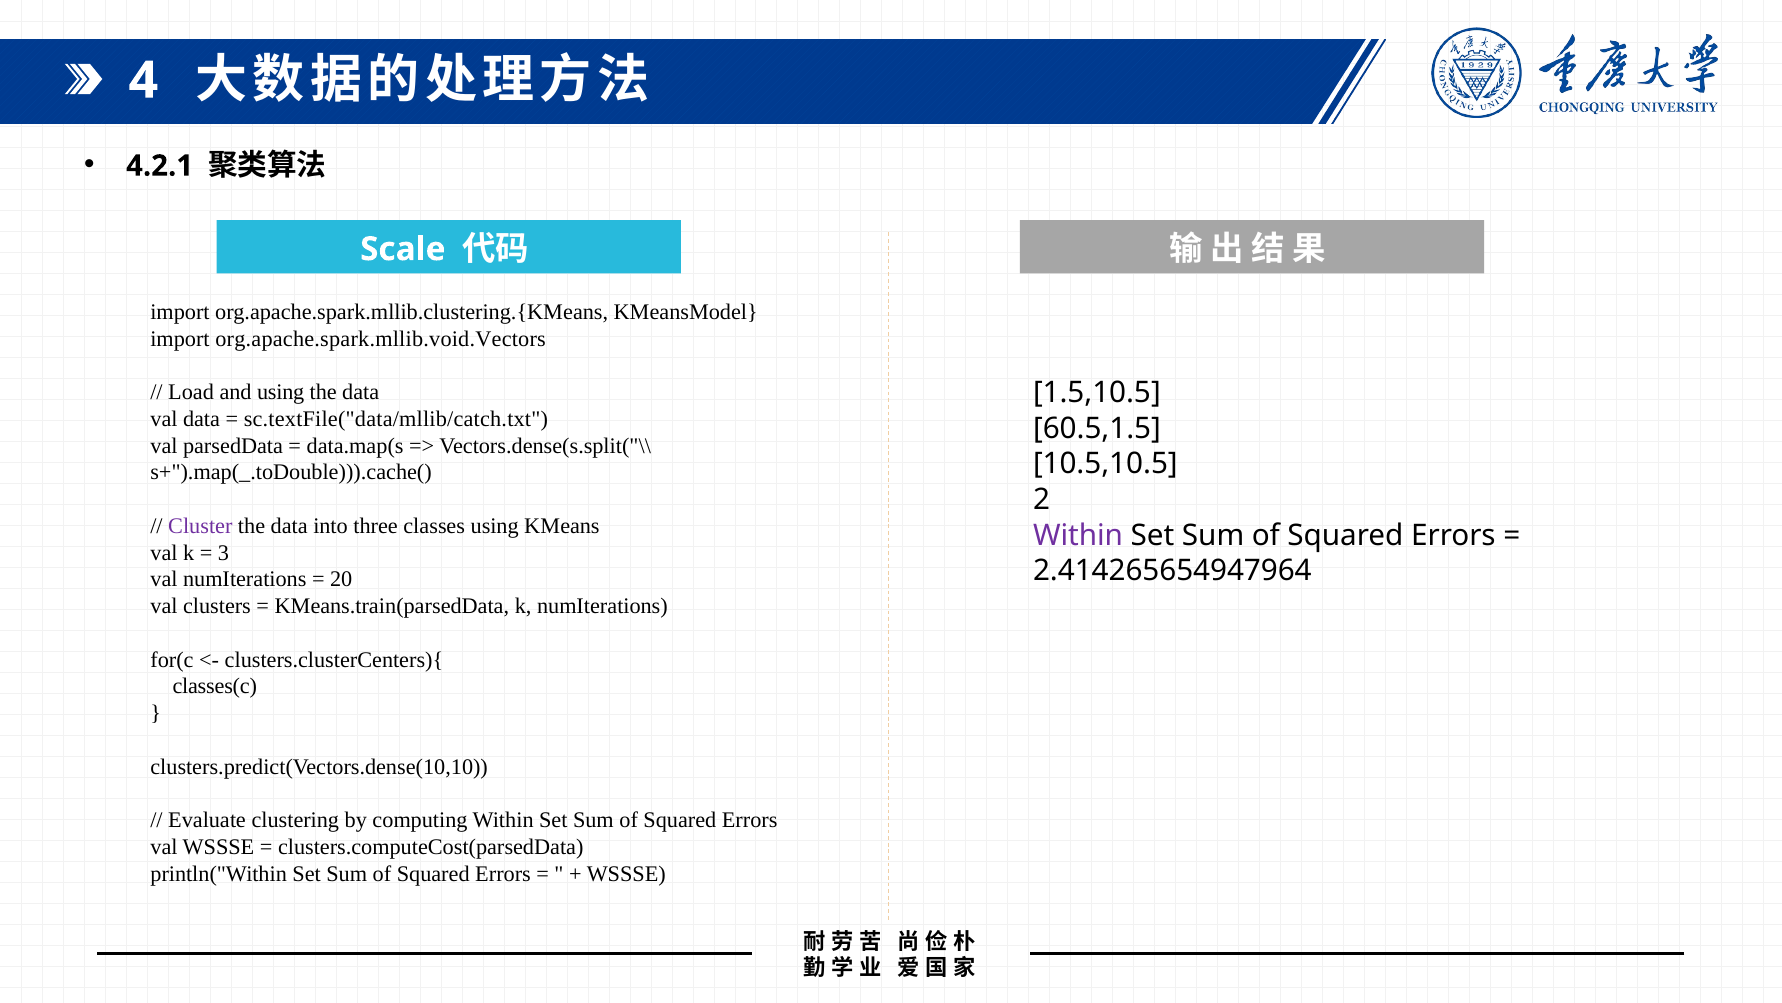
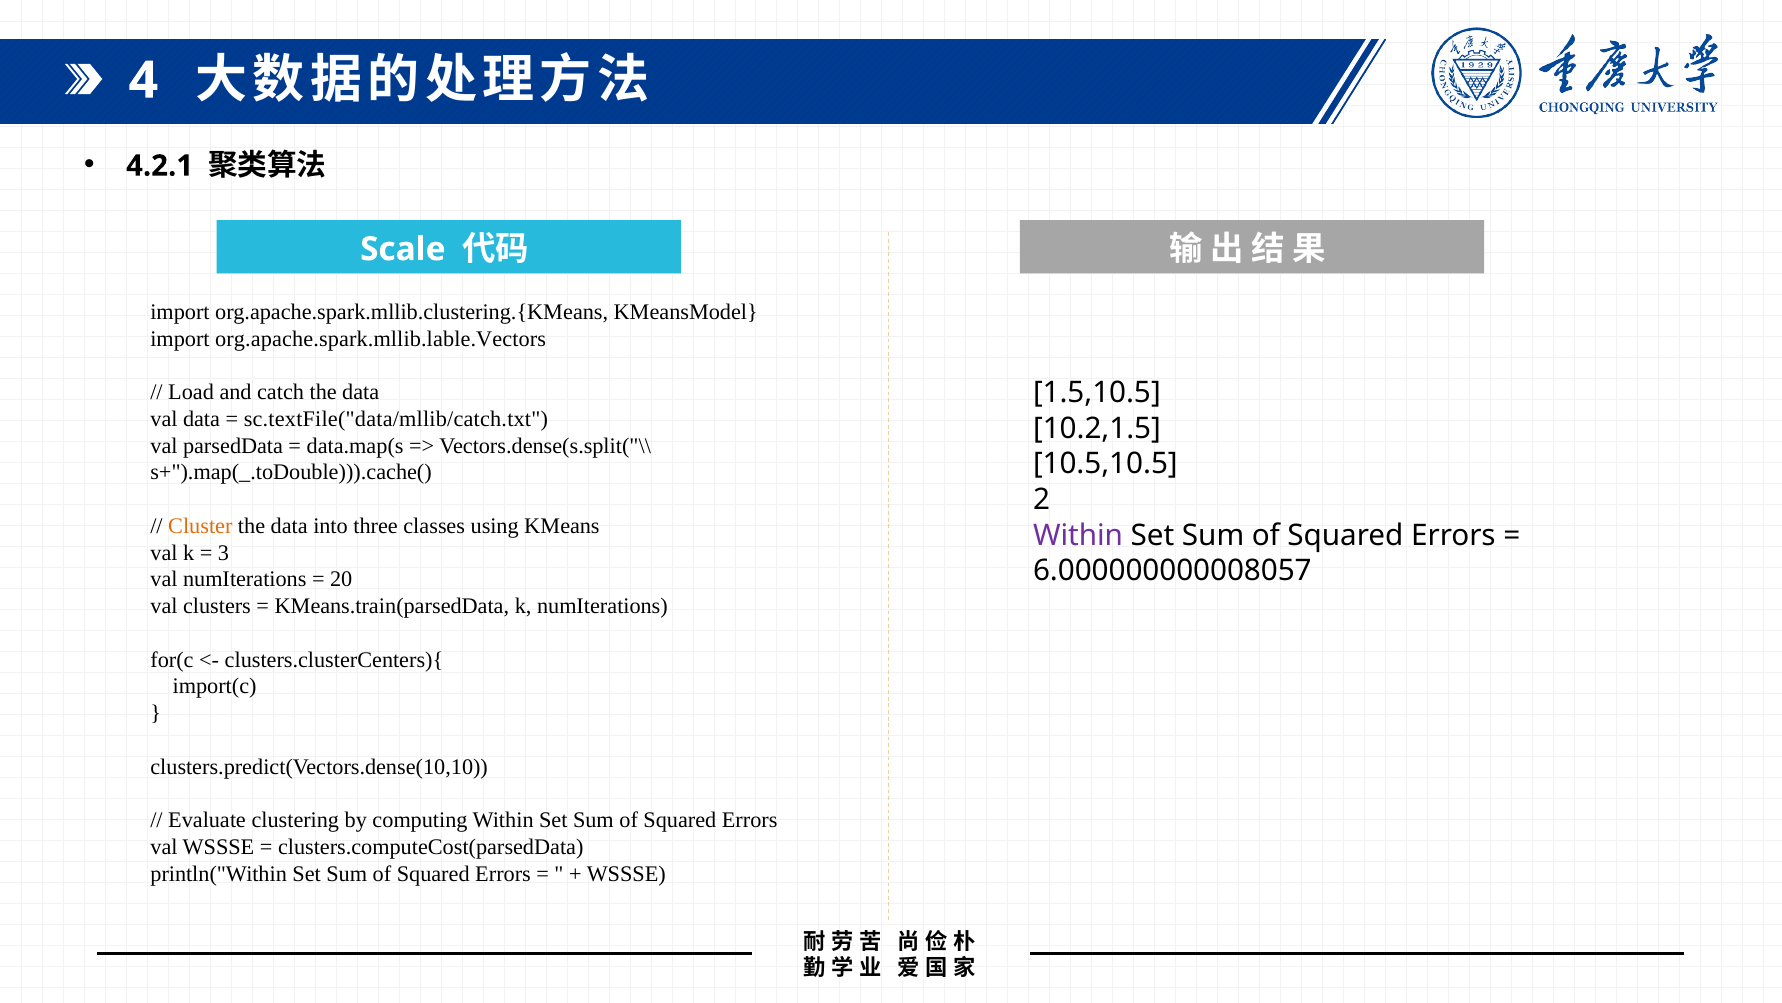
org.apache.spark.mllib.void.Vectors: org.apache.spark.mllib.void.Vectors -> org.apache.spark.mllib.lable.Vectors (381, 339)
and using: using -> catch (281, 392)
60.5,1.5: 60.5,1.5 -> 10.2,1.5 (1097, 428)
Cluster colour: purple -> orange (200, 526)
2.414265654947964: 2.414265654947964 -> 6.000000000008057 (1172, 571)
classes(c: classes(c -> import(c (215, 686)
